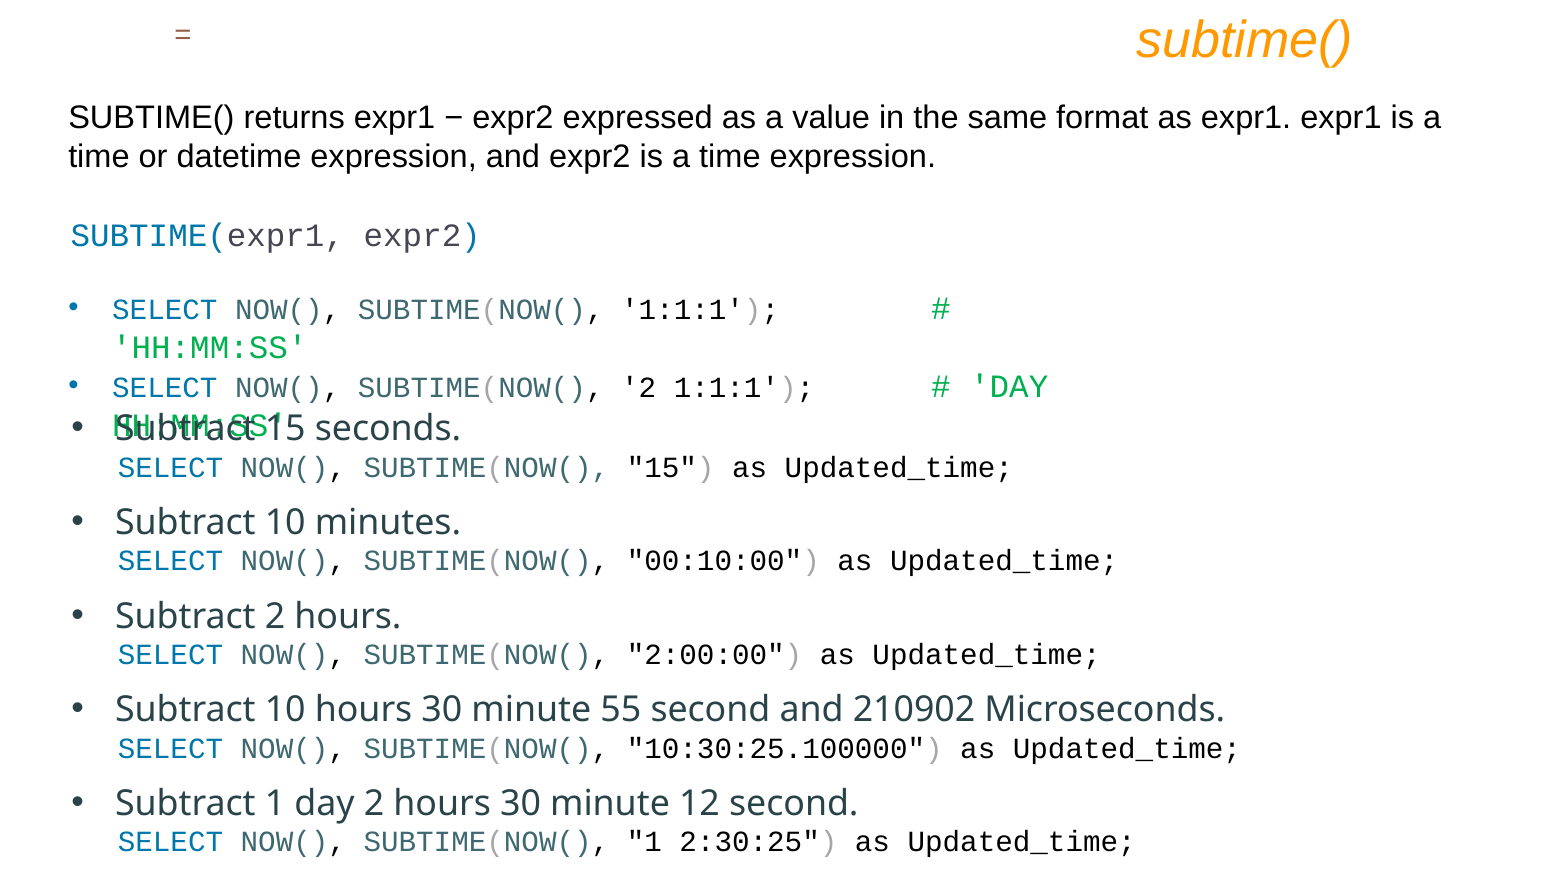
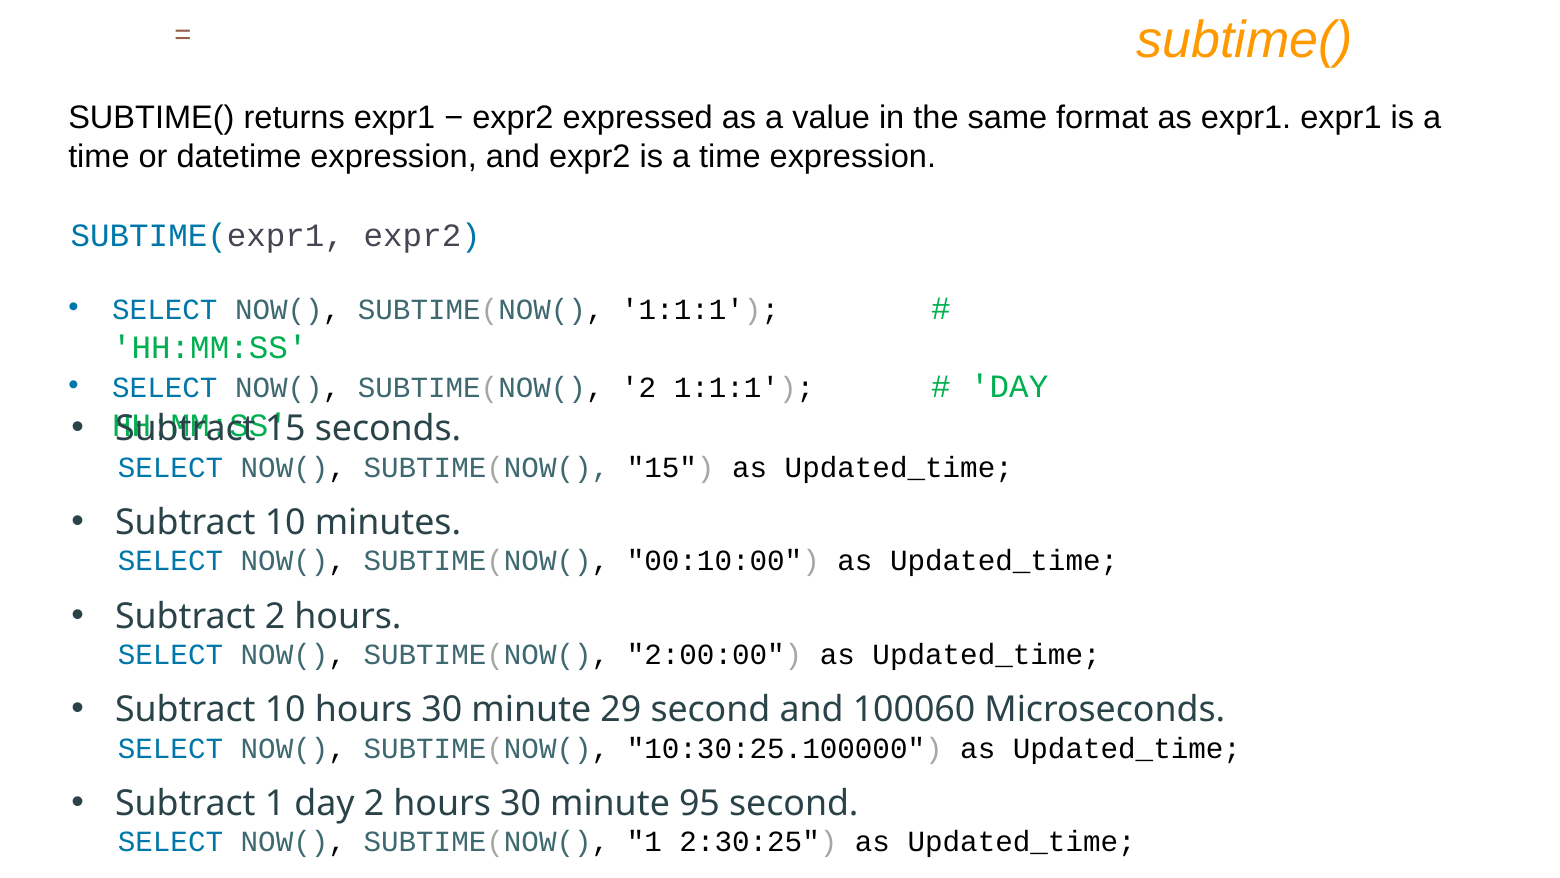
55: 55 -> 29 (621, 709)
210902: 210902 -> 100060 (914, 709)
12: 12 -> 95 (699, 803)
